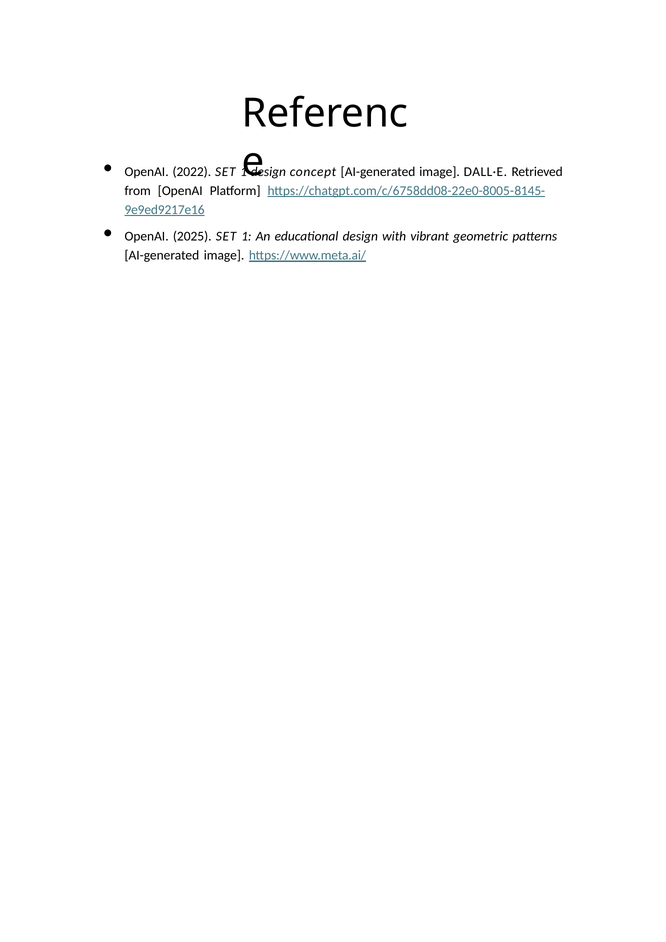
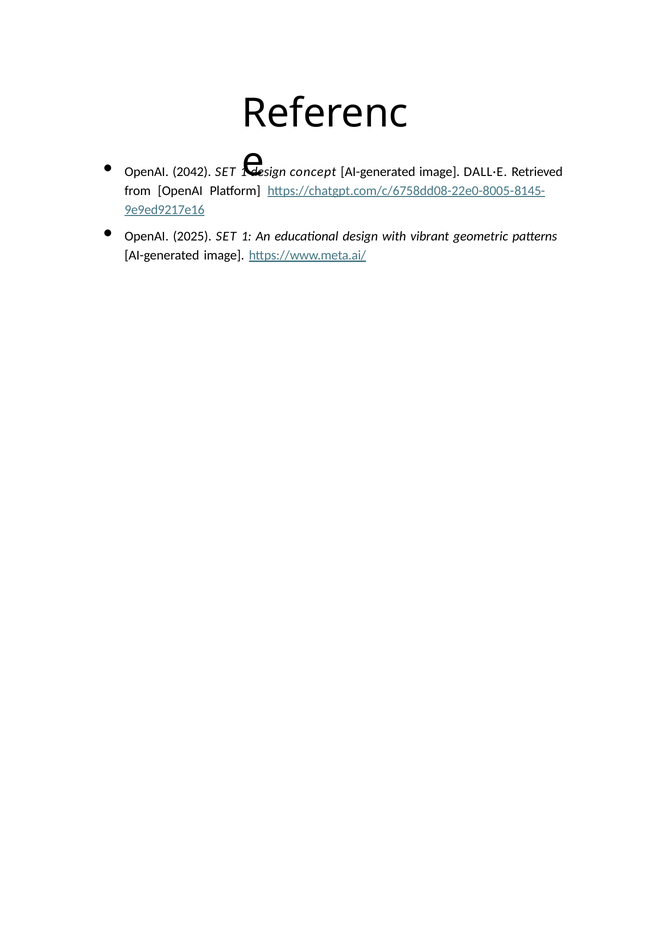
2022: 2022 -> 2042 (192, 172)
